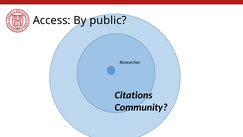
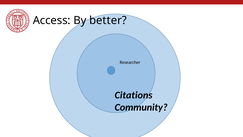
public: public -> better (108, 20)
